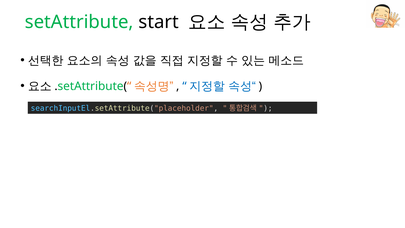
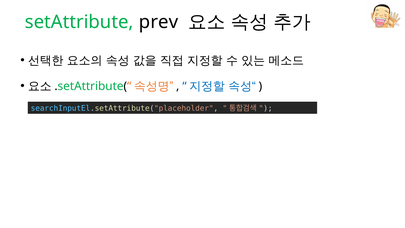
start: start -> prev (159, 22)
